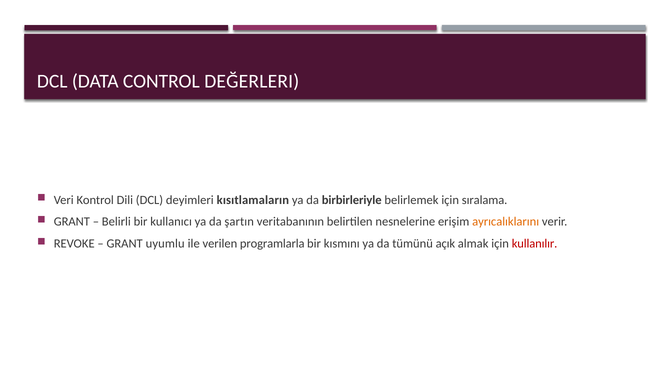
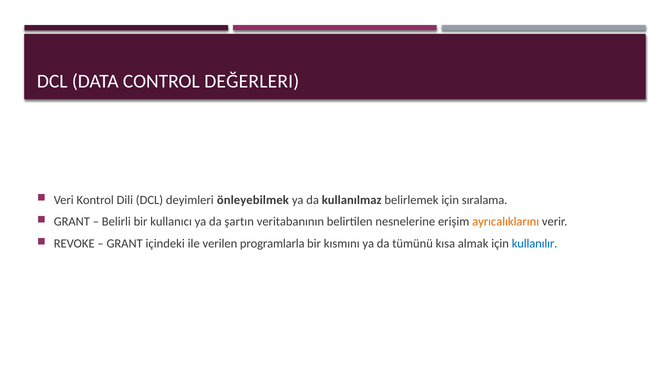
kısıtlamaların: kısıtlamaların -> önleyebilmek (253, 200)
birbirleriyle: birbirleriyle -> kullanılmaz (352, 200)
uyumlu: uyumlu -> içindeki (165, 244)
açık: açık -> kısa (445, 244)
kullanılır colour: red -> blue (535, 244)
